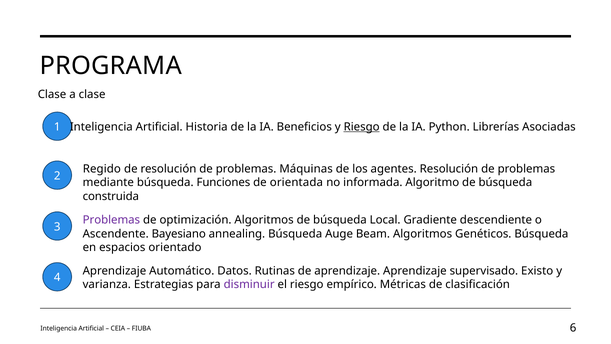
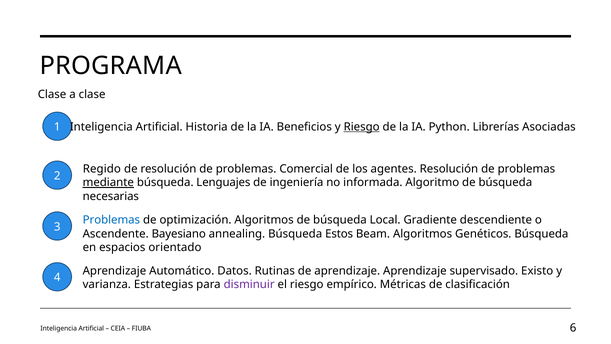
Máquinas: Máquinas -> Comercial (306, 169)
mediante underline: none -> present (108, 182)
Funciones: Funciones -> Lenguajes (223, 182)
orientada: orientada -> ingeniería (296, 182)
construida: construida -> necesarias (111, 196)
Problemas colour: purple -> blue (111, 220)
Auge: Auge -> Estos (339, 234)
